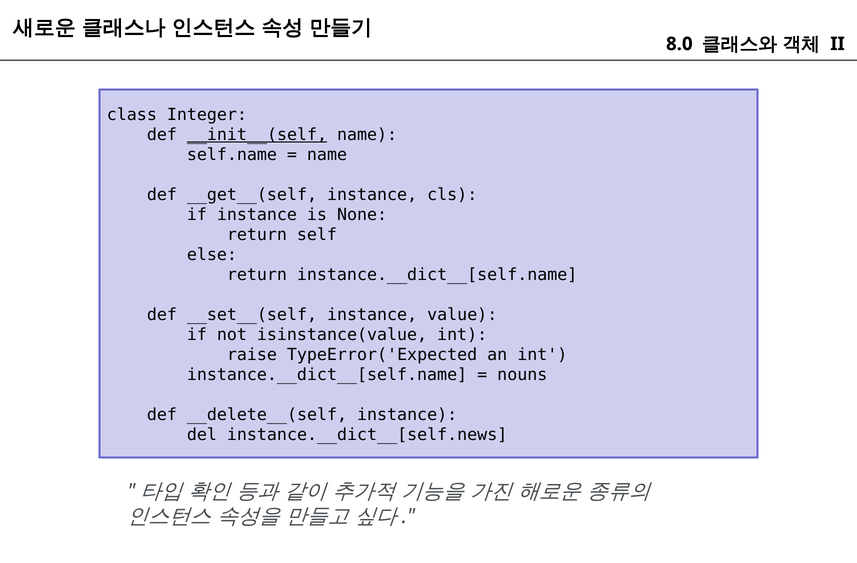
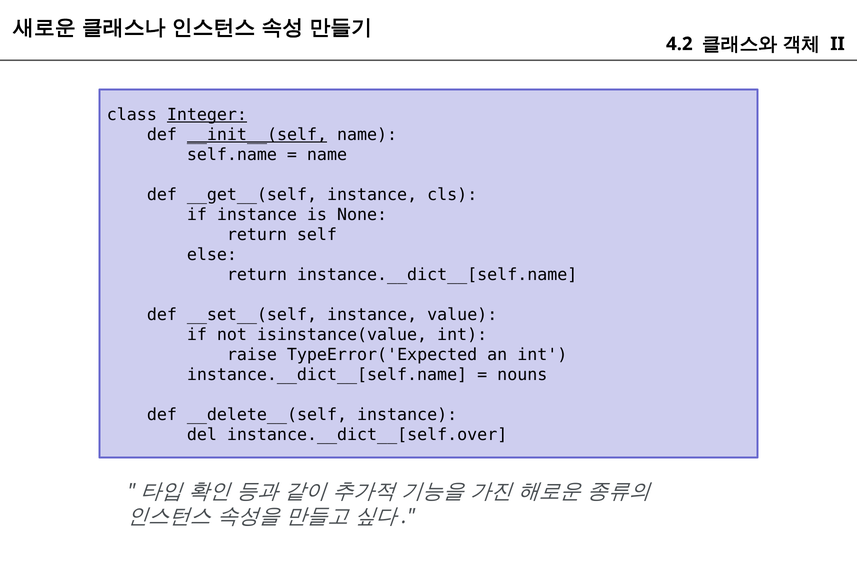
8.0: 8.0 -> 4.2 (679, 44)
Integer underline: none -> present (207, 115)
instance.__dict__[self.news: instance.__dict__[self.news -> instance.__dict__[self.over (367, 435)
